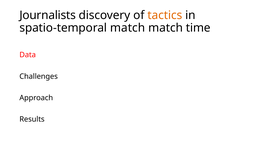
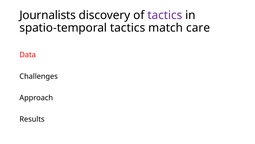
tactics colour: orange -> purple (165, 15)
spatio-temporal match: match -> tactics (128, 28)
time: time -> care (198, 28)
